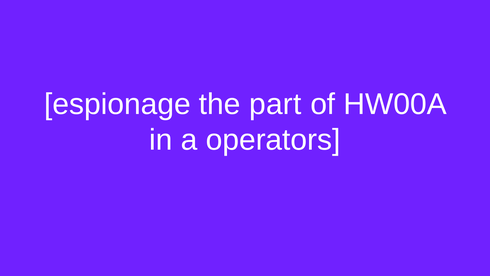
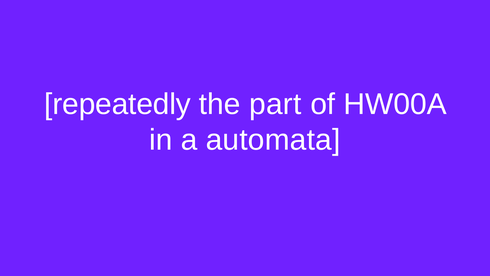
espionage: espionage -> repeatedly (118, 104)
operators: operators -> automata (273, 140)
